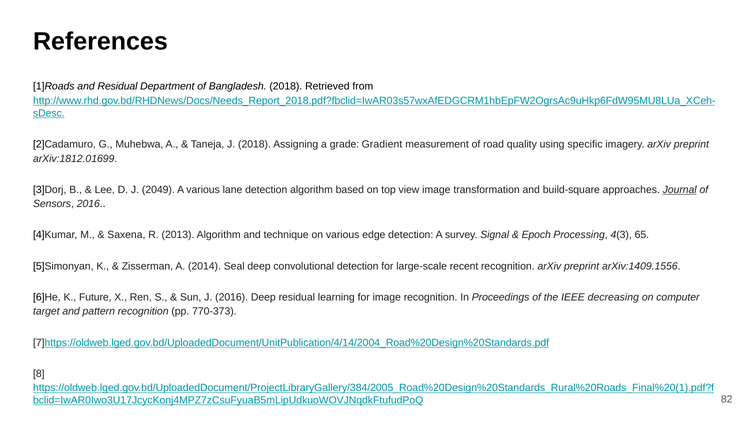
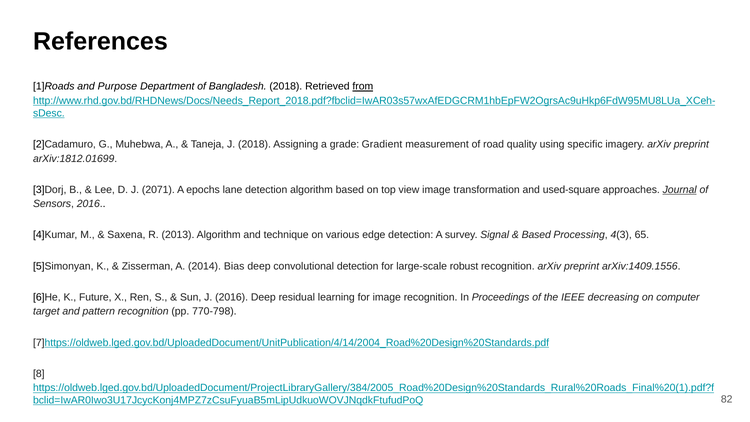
and Residual: Residual -> Purpose (117, 86)
from underline: none -> present (363, 86)
2049: 2049 -> 2071 (158, 190)
A various: various -> epochs (203, 190)
build-square: build-square -> used-square (571, 190)
Epoch: Epoch -> Based (536, 235)
Seal: Seal -> Bias (234, 266)
recent: recent -> robust (464, 266)
770-373: 770-373 -> 770-798 (214, 311)
